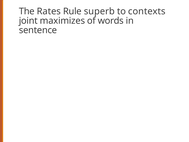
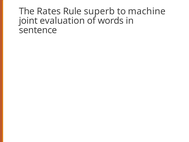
contexts: contexts -> machine (147, 11)
maximizes: maximizes -> evaluation (62, 21)
